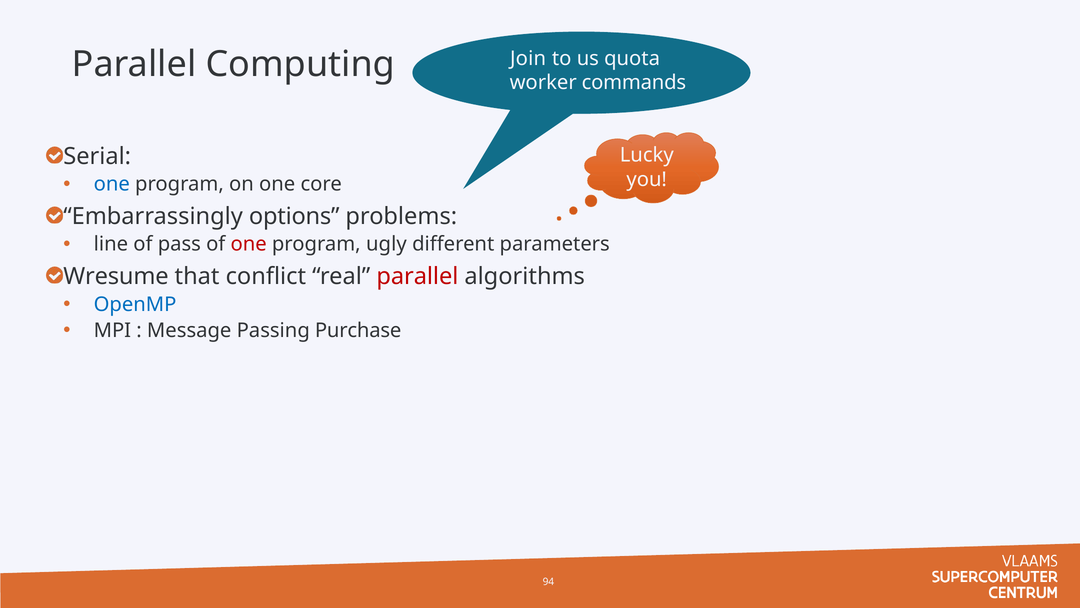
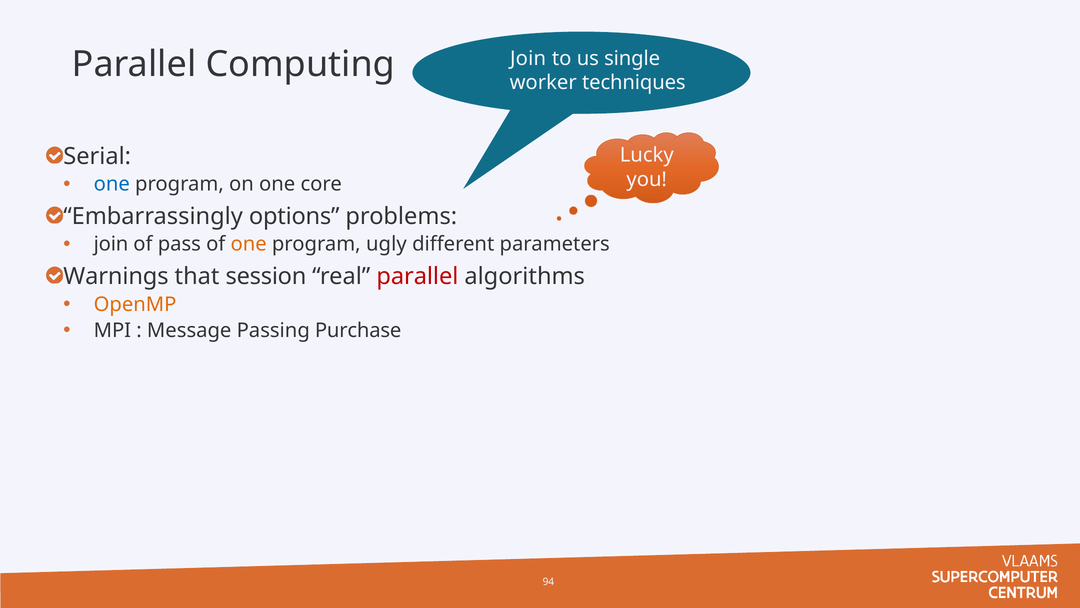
quota: quota -> single (632, 58)
commands: commands -> techniques (634, 83)
line: line -> join (111, 244)
one colour: red -> orange (249, 244)
Wresume: Wresume -> Warnings (116, 276)
conflict: conflict -> session (266, 276)
OpenMP colour: blue -> orange (135, 304)
